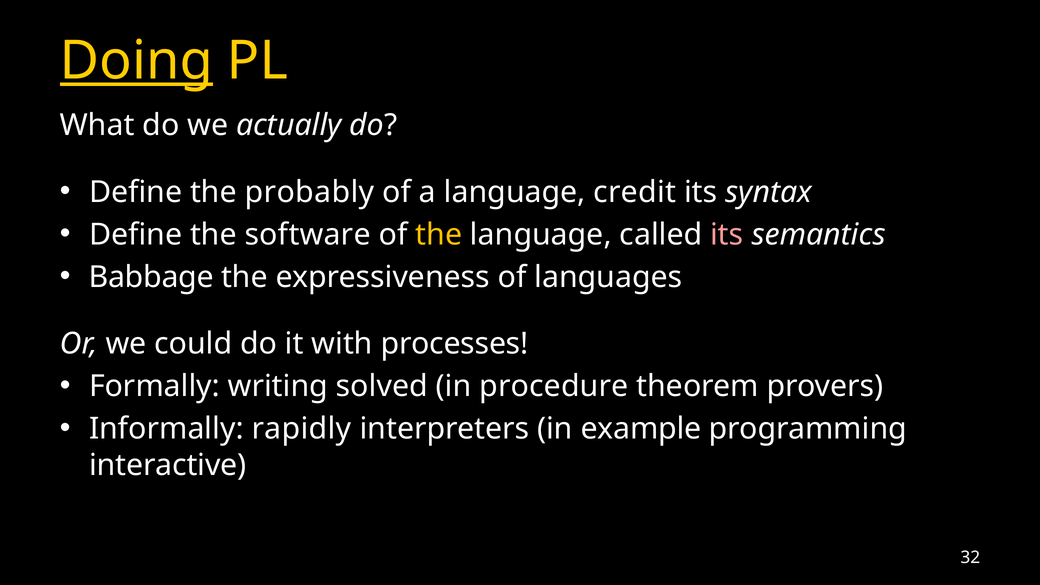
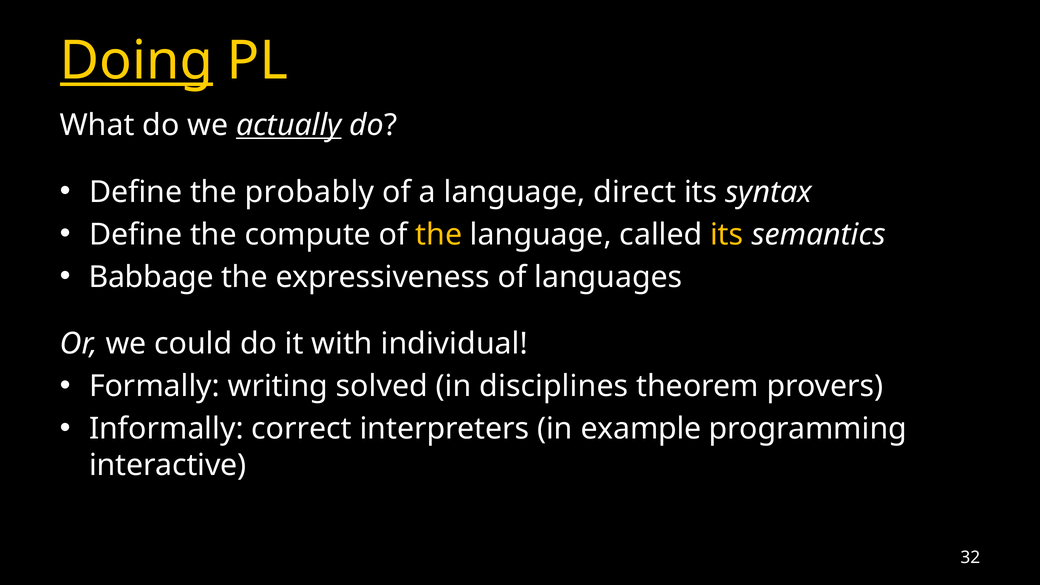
actually underline: none -> present (289, 125)
credit: credit -> direct (635, 192)
software: software -> compute (308, 235)
its colour: pink -> yellow (727, 235)
processes: processes -> individual (454, 344)
procedure: procedure -> disciplines (554, 386)
rapidly: rapidly -> correct (302, 429)
